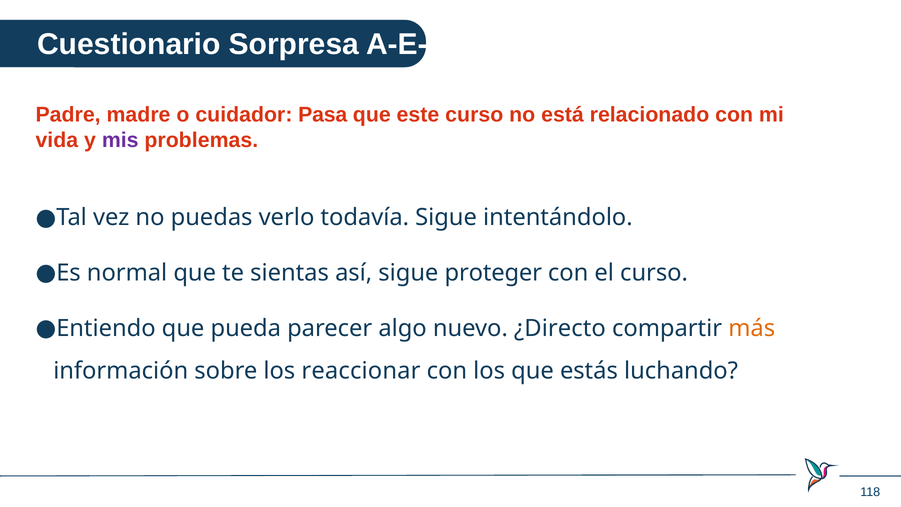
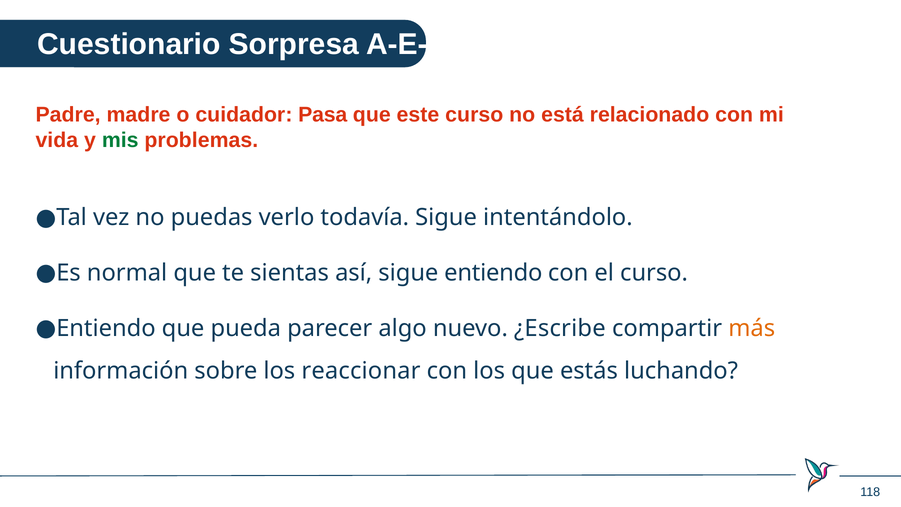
mis colour: purple -> green (120, 140)
sigue proteger: proteger -> entiendo (493, 273)
¿Directo: ¿Directo -> ¿Escribe (560, 328)
